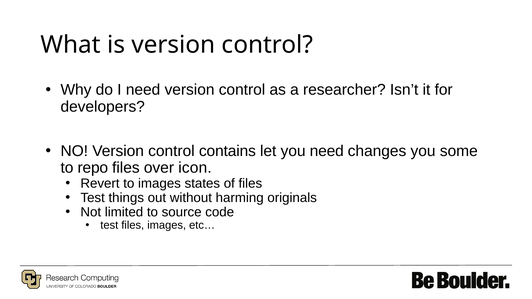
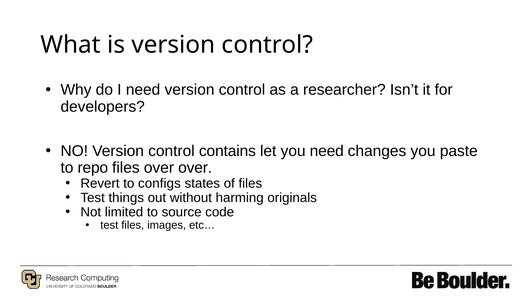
some: some -> paste (459, 151)
over icon: icon -> over (195, 168)
to images: images -> configs (159, 183)
